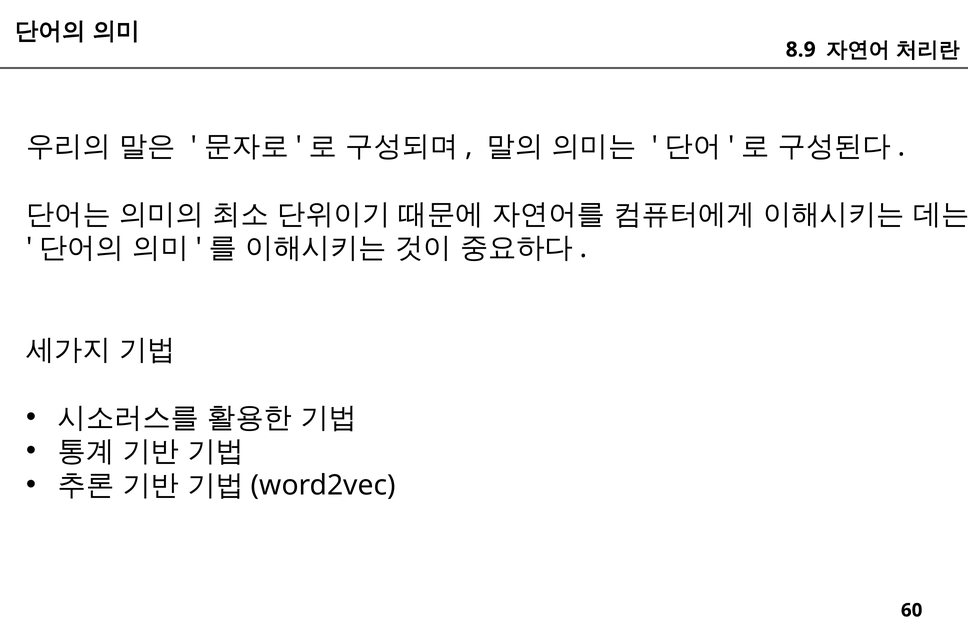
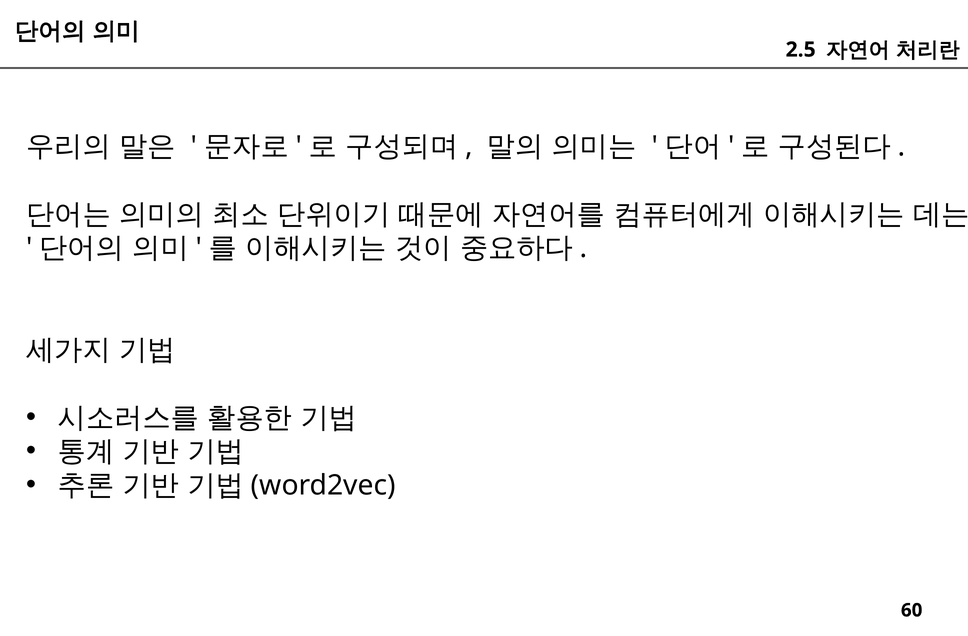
8.9: 8.9 -> 2.5 (801, 50)
